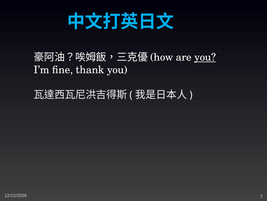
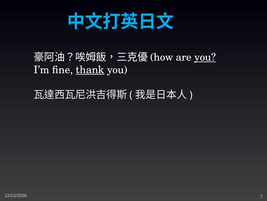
thank underline: none -> present (90, 70)
